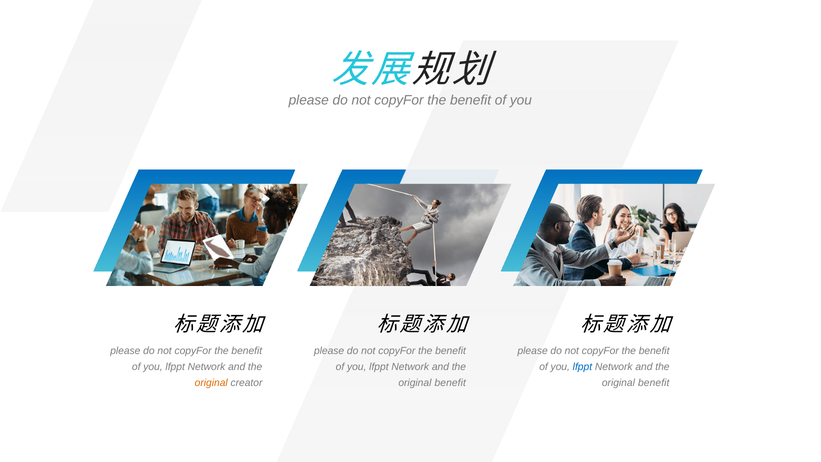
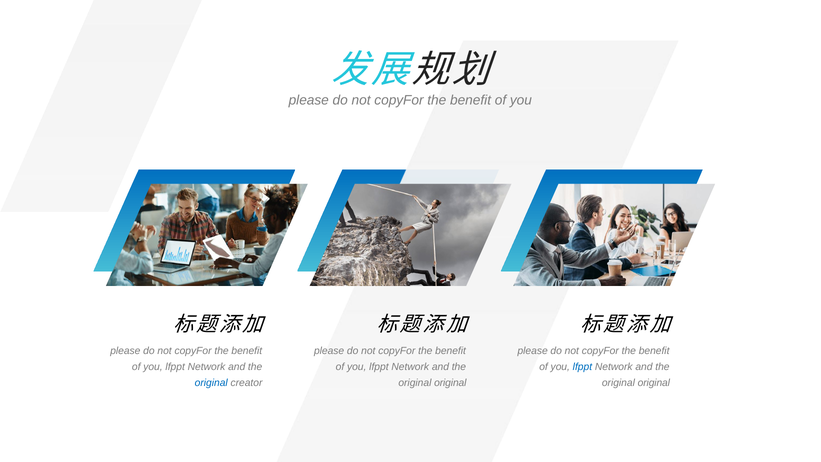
original colour: orange -> blue (211, 383)
benefit: benefit -> original (450, 383)
benefit: benefit -> original (654, 383)
